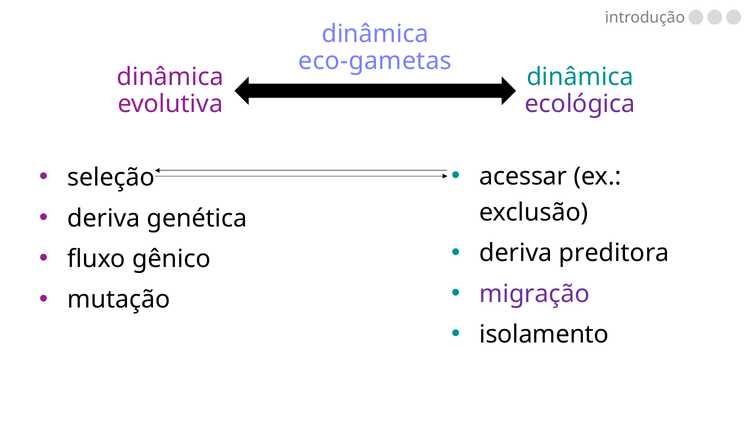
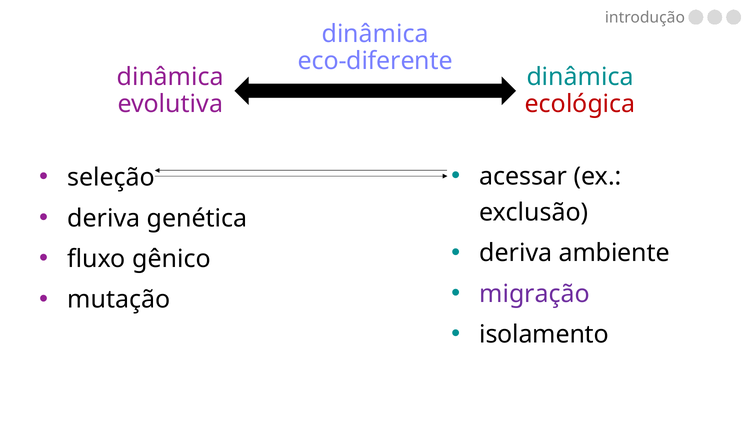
eco-gametas: eco-gametas -> eco-diferente (375, 61)
ecológica colour: purple -> red (580, 104)
preditora: preditora -> ambiente (614, 253)
